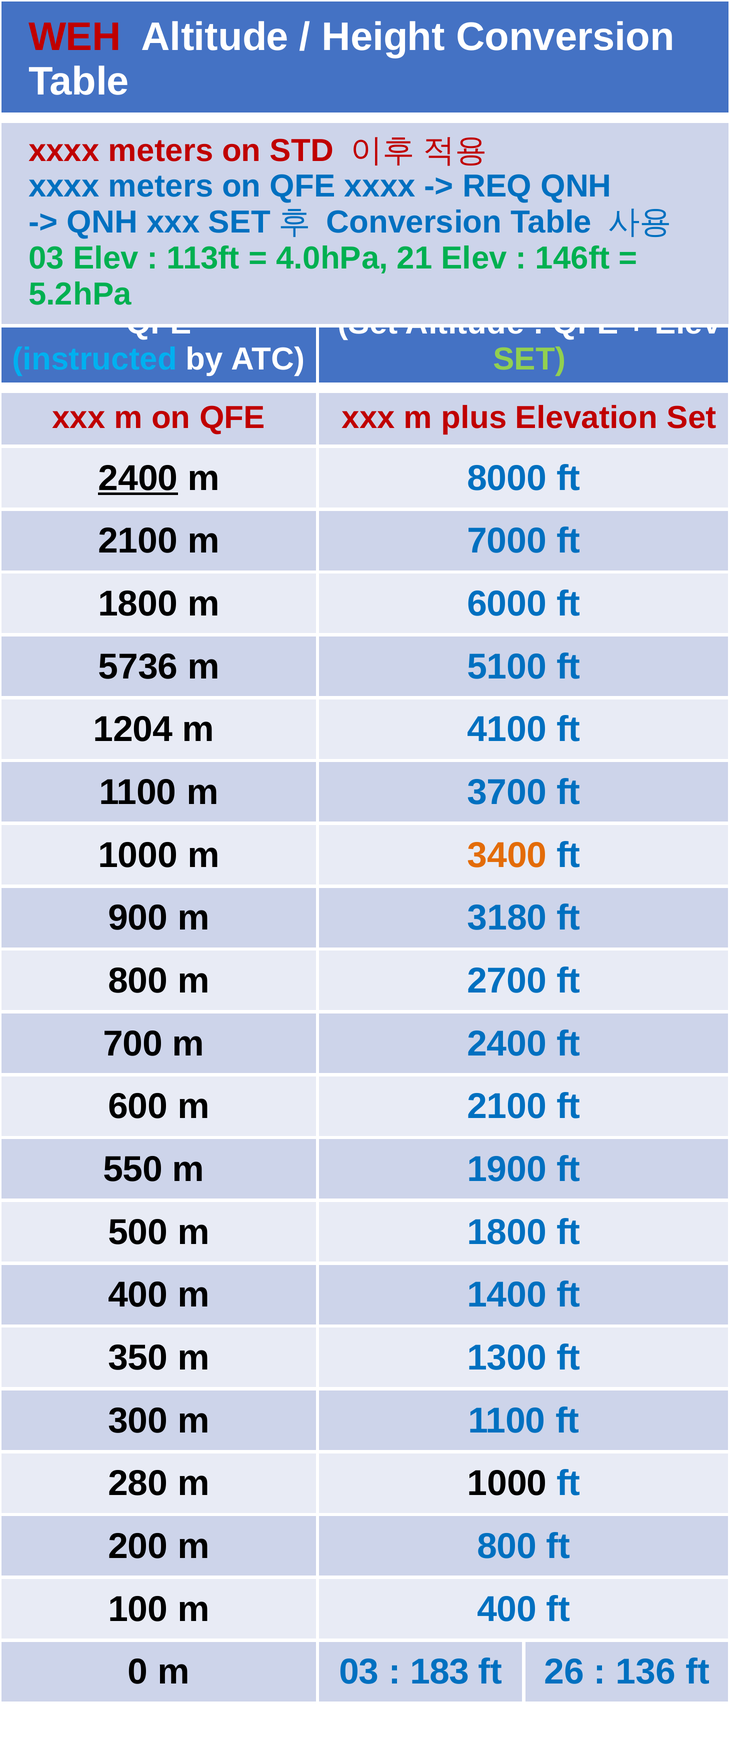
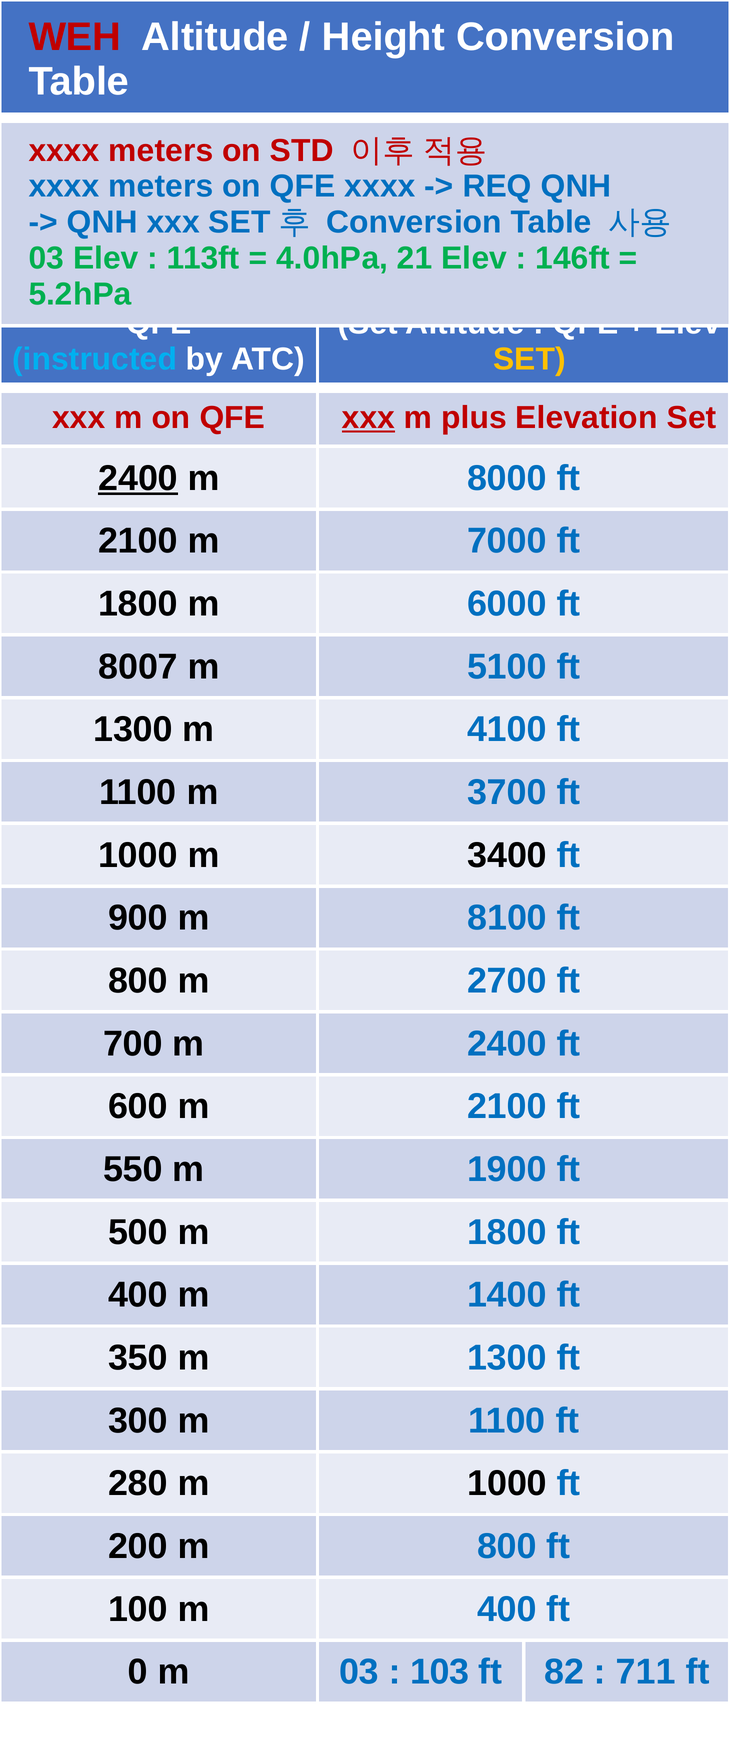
SET colour: light green -> yellow (529, 359)
xxx underline: none -> present (368, 418)
5736: 5736 -> 8007 (138, 667)
1204: 1204 -> 1300 (133, 730)
3400 colour: orange -> black (507, 856)
3180: 3180 -> 8100 (507, 918)
183: 183 -> 103 (440, 1673)
26: 26 -> 82 (564, 1673)
136: 136 -> 711 (646, 1673)
